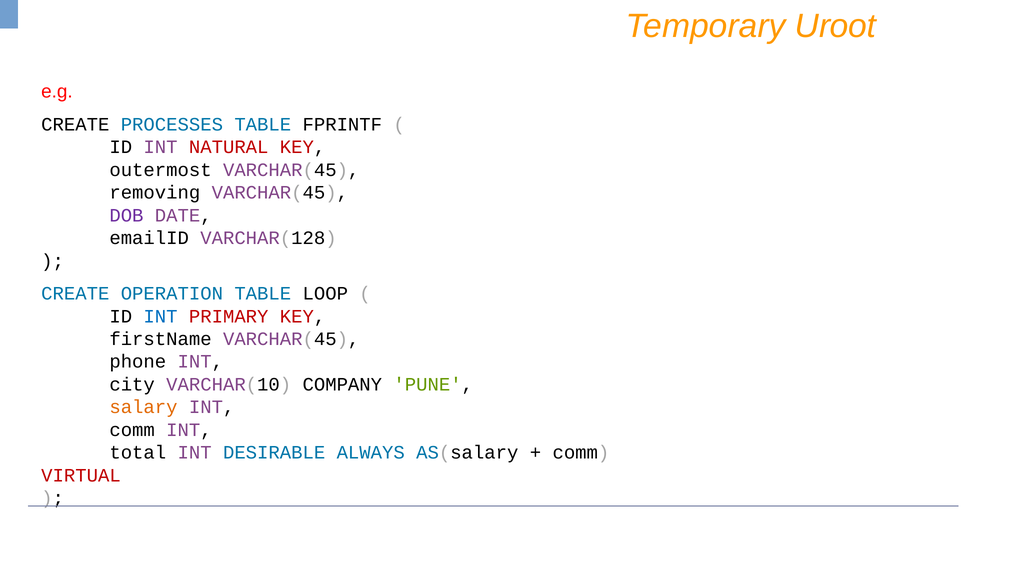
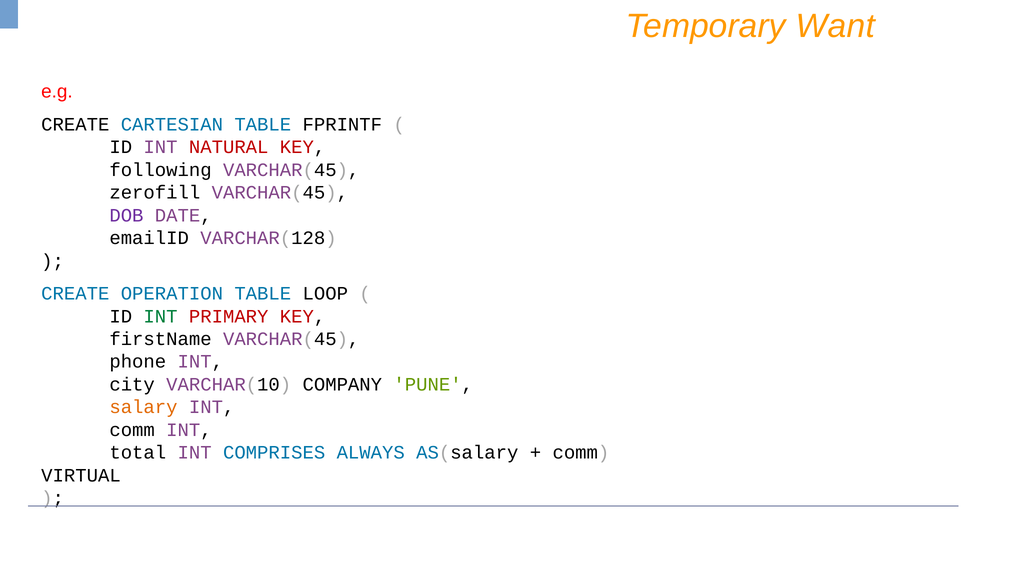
Uroot: Uroot -> Want (835, 26)
PROCESSES: PROCESSES -> CARTESIAN (172, 124)
outermost: outermost -> following (161, 170)
removing: removing -> zerofill (155, 193)
INT colour: blue -> green (161, 316)
DESIRABLE: DESIRABLE -> COMPRISES (274, 453)
VIRTUAL colour: red -> black (81, 475)
